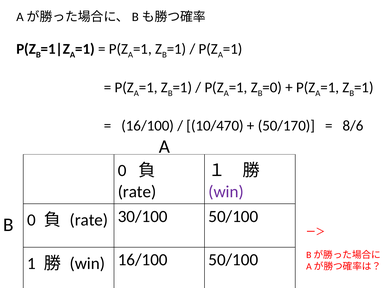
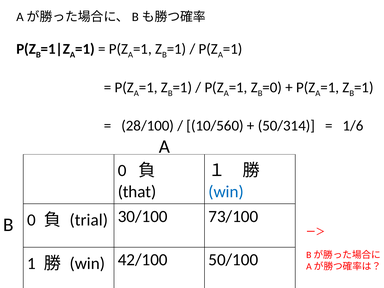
16/100: 16/100 -> 28/100 (148, 126)
10/470: 10/470 -> 10/560 (215, 126)
50/170: 50/170 -> 50/314 (286, 126)
8/6: 8/6 -> 1/6 (353, 126)
rate: rate -> that (137, 192)
win colour: purple -> blue (226, 192)
rate: rate -> trial (89, 220)
30/100 50/100: 50/100 -> 73/100 (233, 216)
win 16/100: 16/100 -> 42/100 (143, 260)
